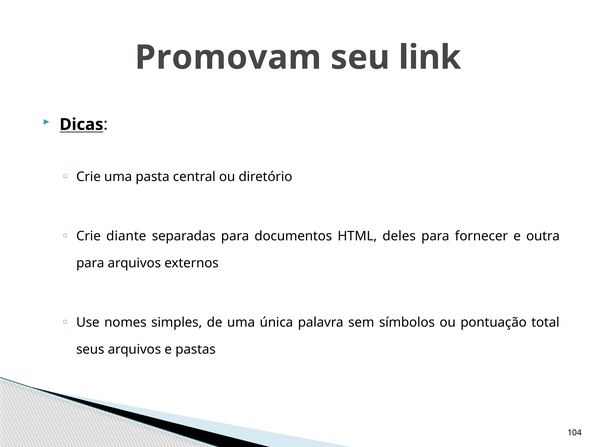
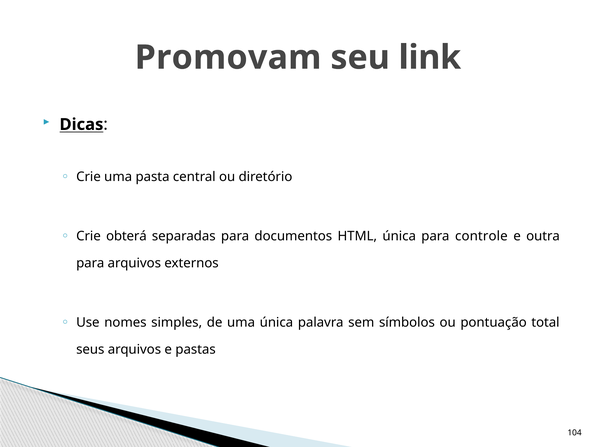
diante: diante -> obterá (126, 236)
HTML deles: deles -> única (399, 236)
fornecer: fornecer -> controle (481, 236)
